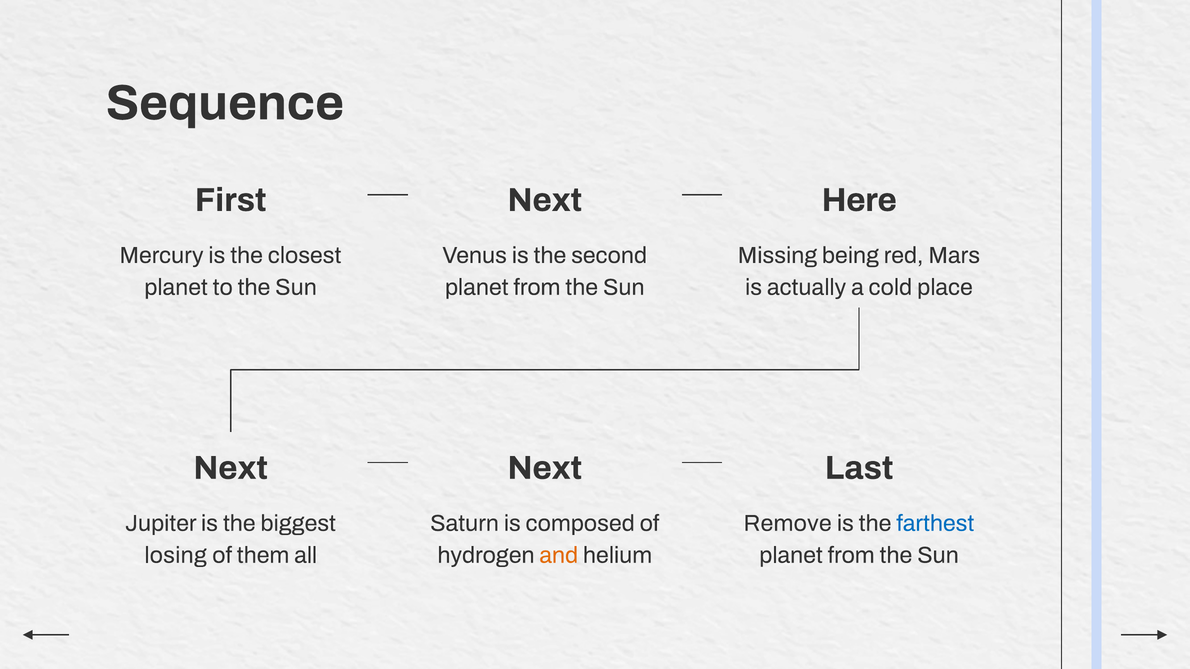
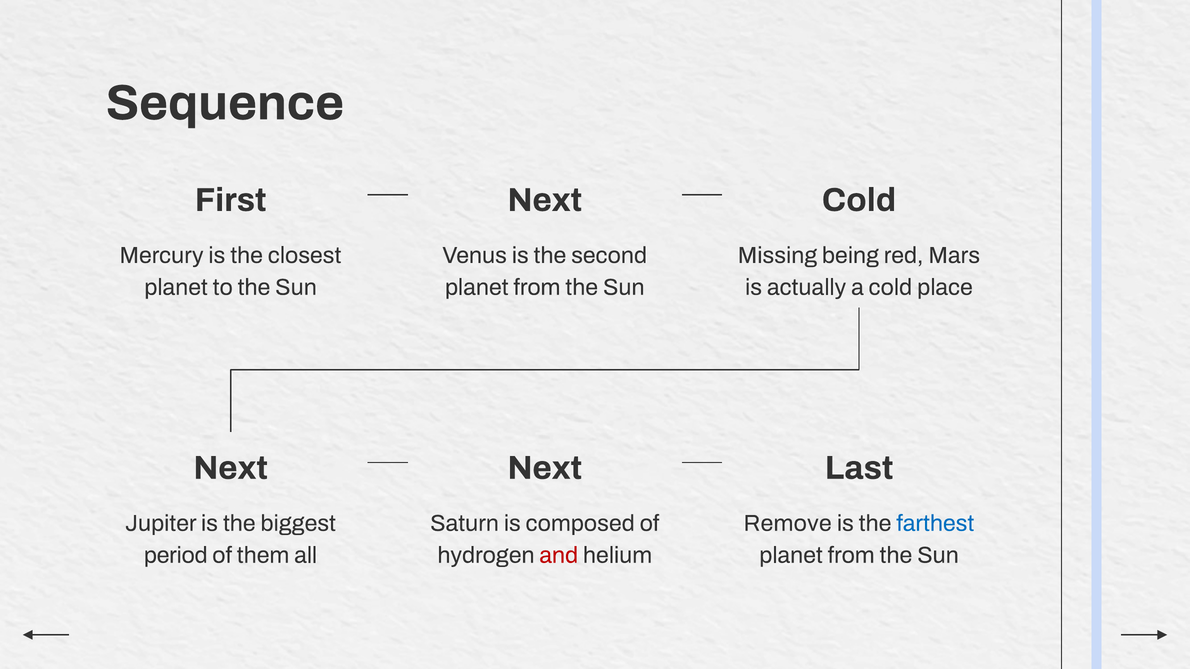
Here: Here -> Cold (859, 200)
losing: losing -> period (176, 555)
and colour: orange -> red (559, 555)
